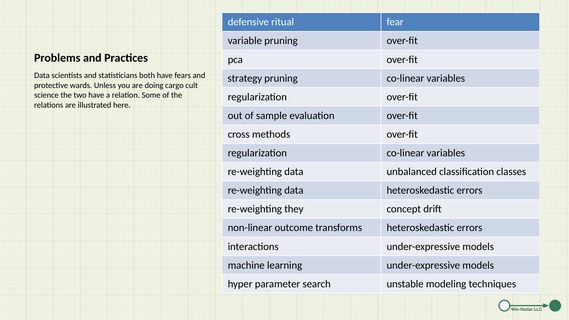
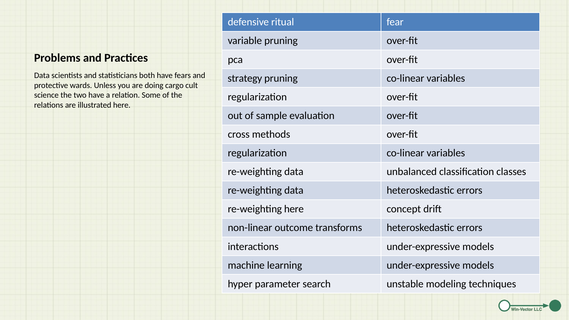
re-weighting they: they -> here (294, 209)
